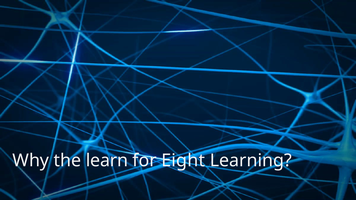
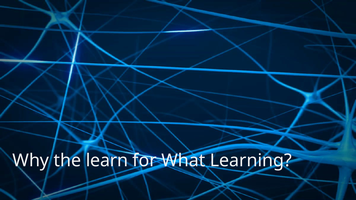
Eight: Eight -> What (183, 161)
